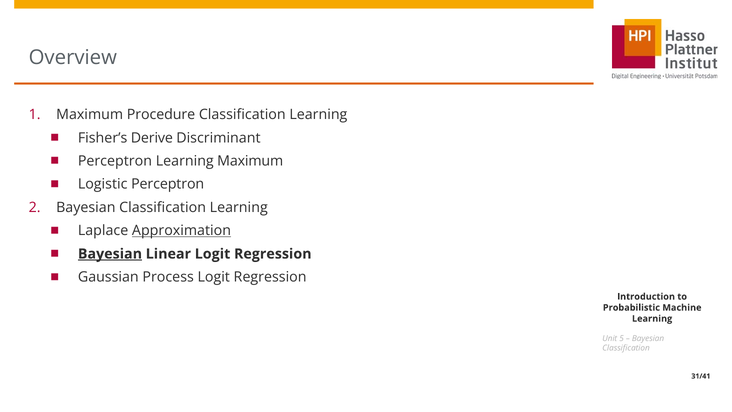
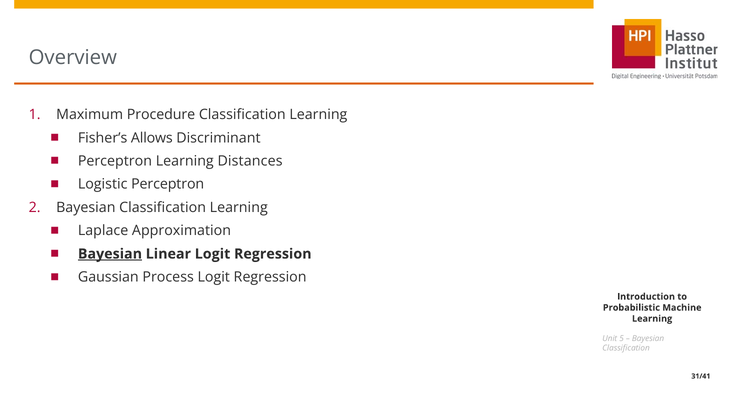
Derive: Derive -> Allows (152, 138)
Learning Maximum: Maximum -> Distances (250, 161)
Approximation underline: present -> none (182, 231)
